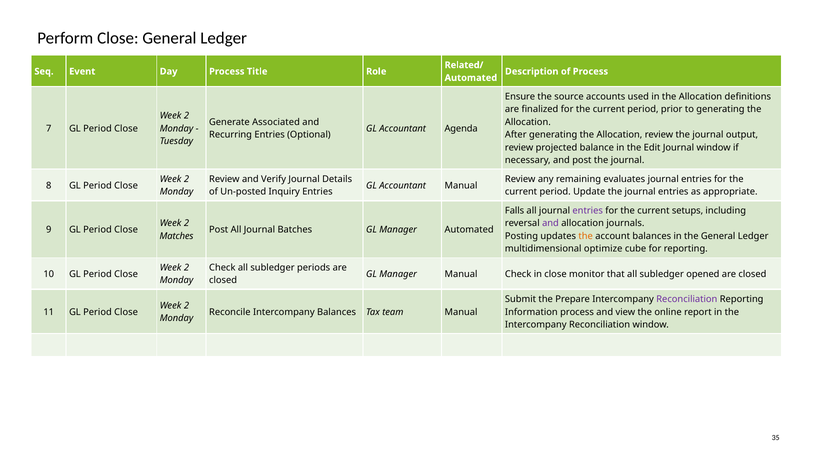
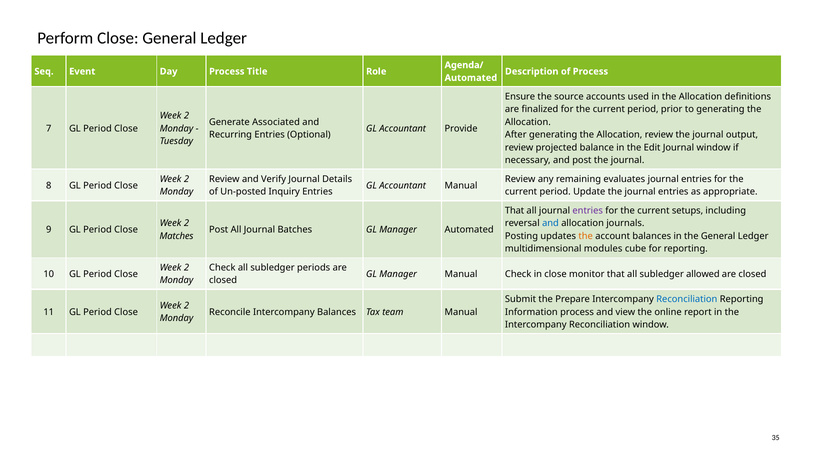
Related/: Related/ -> Agenda/ (464, 65)
Agenda: Agenda -> Provide (461, 128)
Falls: Falls -> That (515, 210)
and colour: purple -> blue (550, 223)
optimize: optimize -> modules (603, 248)
opened: opened -> allowed (703, 274)
Reconciliation colour: purple -> blue (687, 299)
